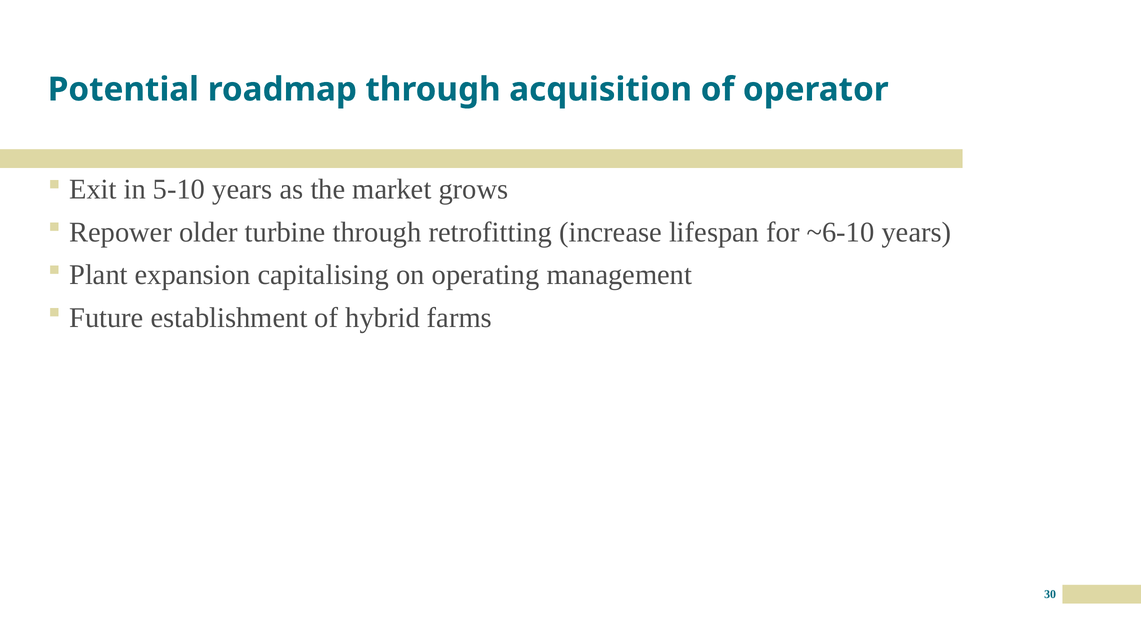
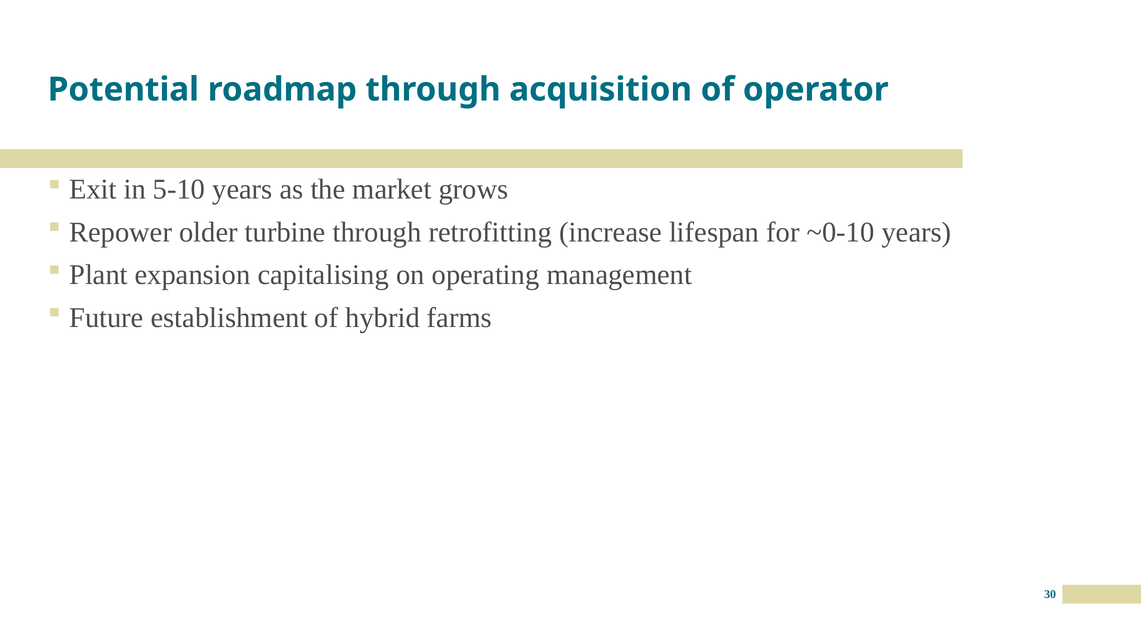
~6-10: ~6-10 -> ~0-10 (841, 232)
